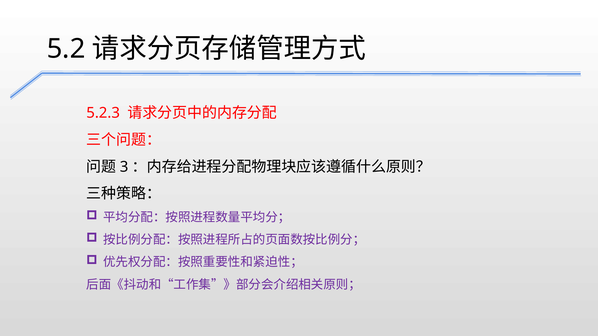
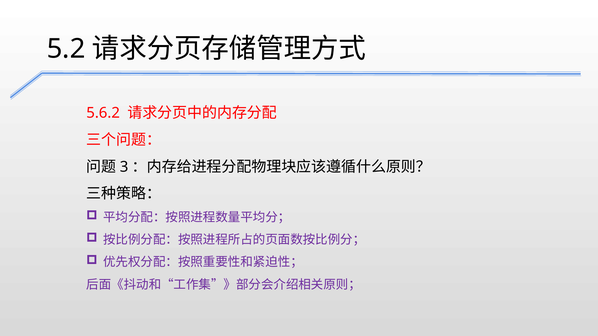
5.2.3: 5.2.3 -> 5.6.2 (103, 113)
